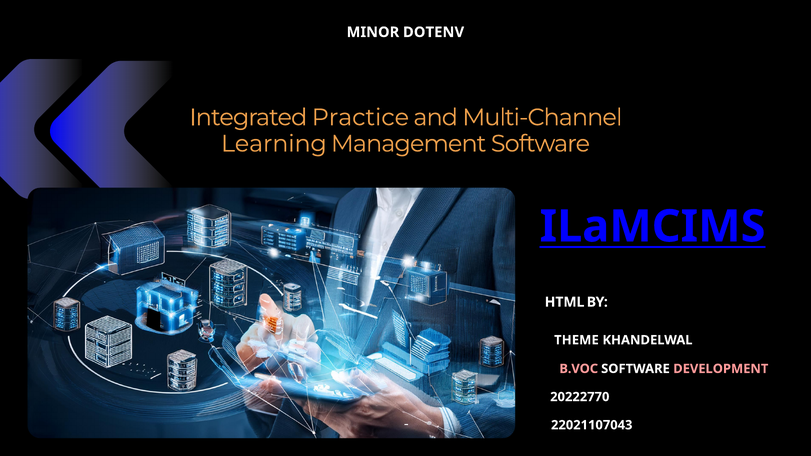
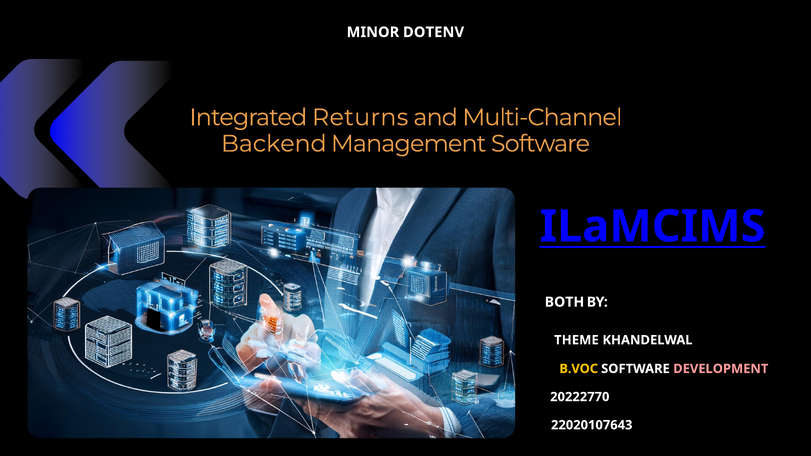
Practice: Practice -> Returns (360, 117)
Learning: Learning -> Backend (274, 144)
HTML: HTML -> BOTH (564, 302)
B.VOC colour: pink -> yellow (579, 369)
22021107043: 22021107043 -> 22020107643 (592, 425)
